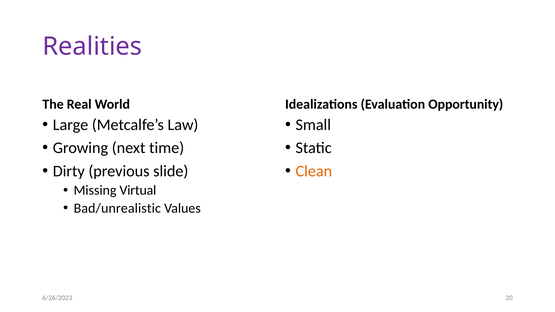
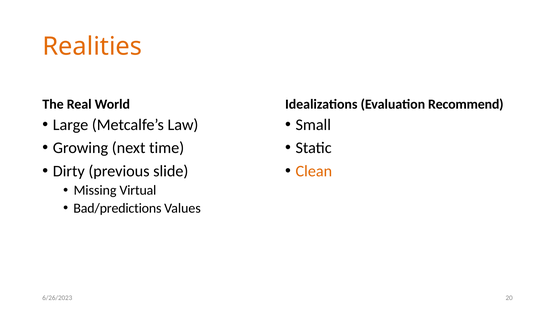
Realities colour: purple -> orange (92, 47)
Opportunity: Opportunity -> Recommend (466, 104)
Bad/unrealistic: Bad/unrealistic -> Bad/predictions (117, 208)
